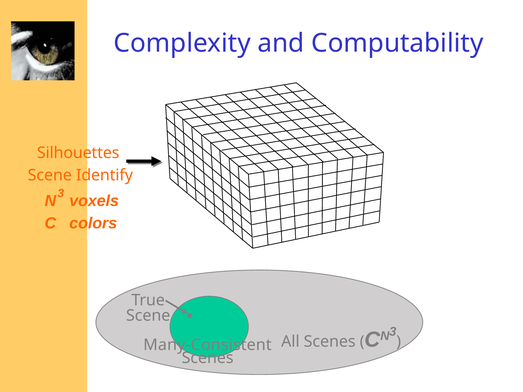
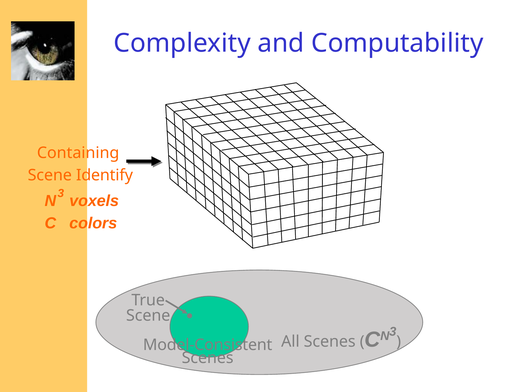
Silhouettes: Silhouettes -> Containing (78, 153)
Many-Consistent: Many-Consistent -> Model-Consistent (208, 345)
